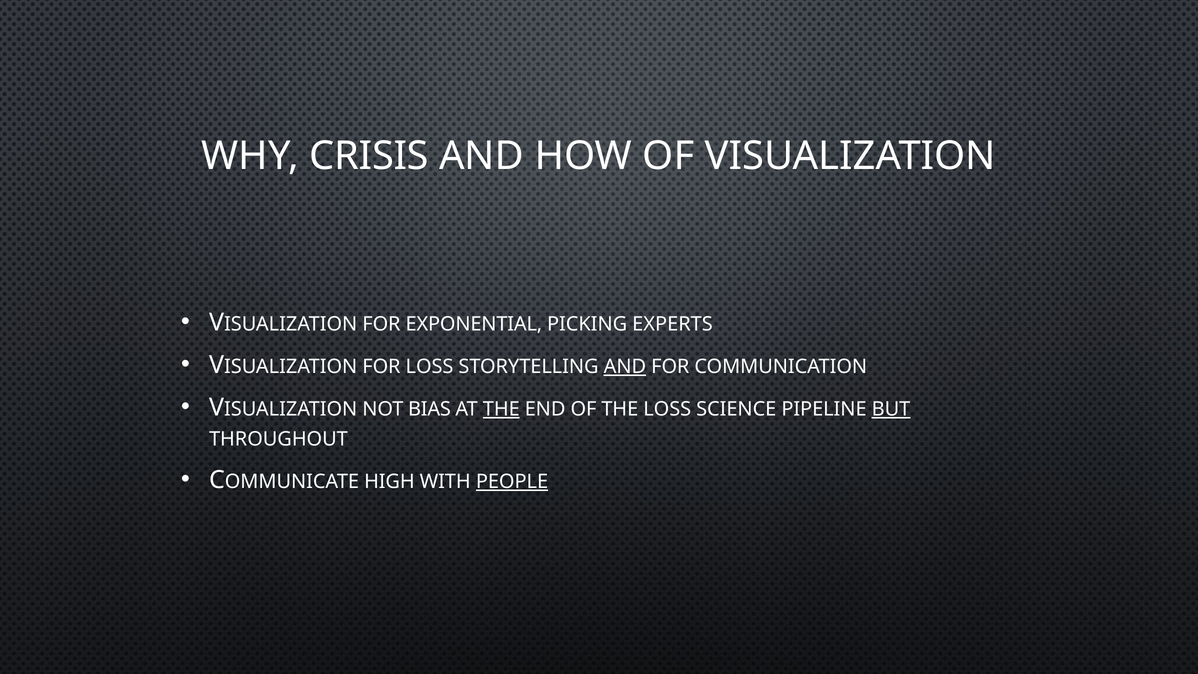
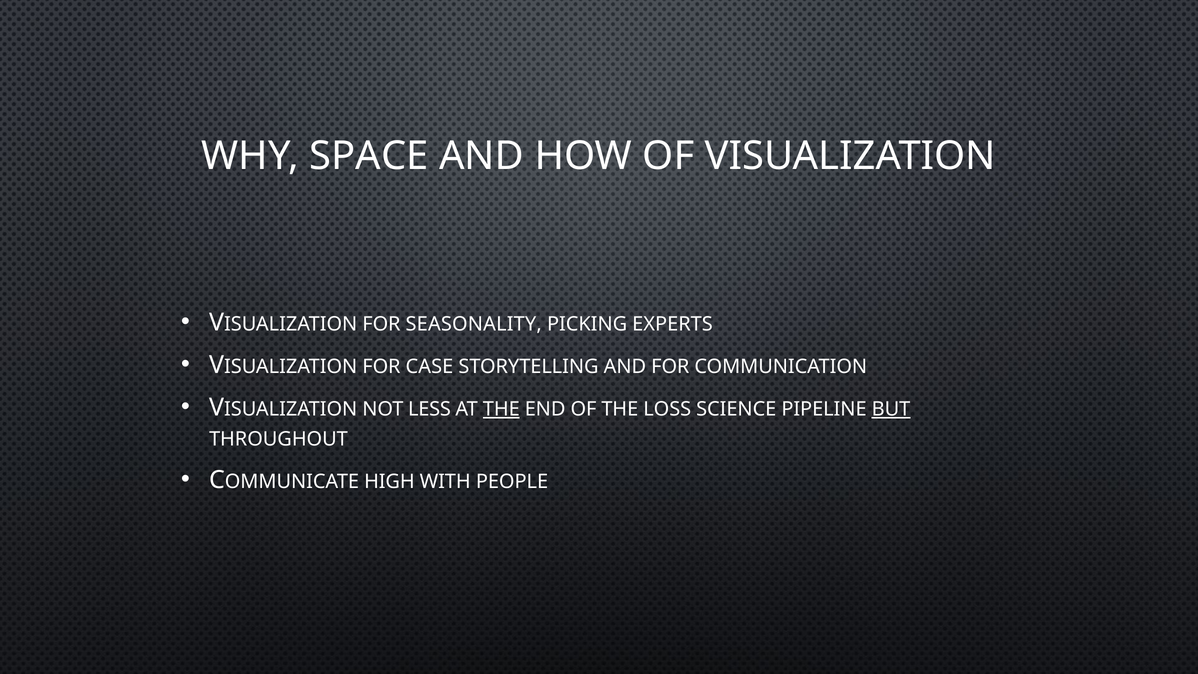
CRISIS: CRISIS -> SPACE (369, 156)
EXPONENTIAL: EXPONENTIAL -> SEASONALITY (474, 324)
FOR LOSS: LOSS -> CASE (429, 367)
AND underline: present -> none (625, 367)
BIAS: BIAS -> LESS (429, 409)
PEOPLE underline: present -> none (512, 482)
